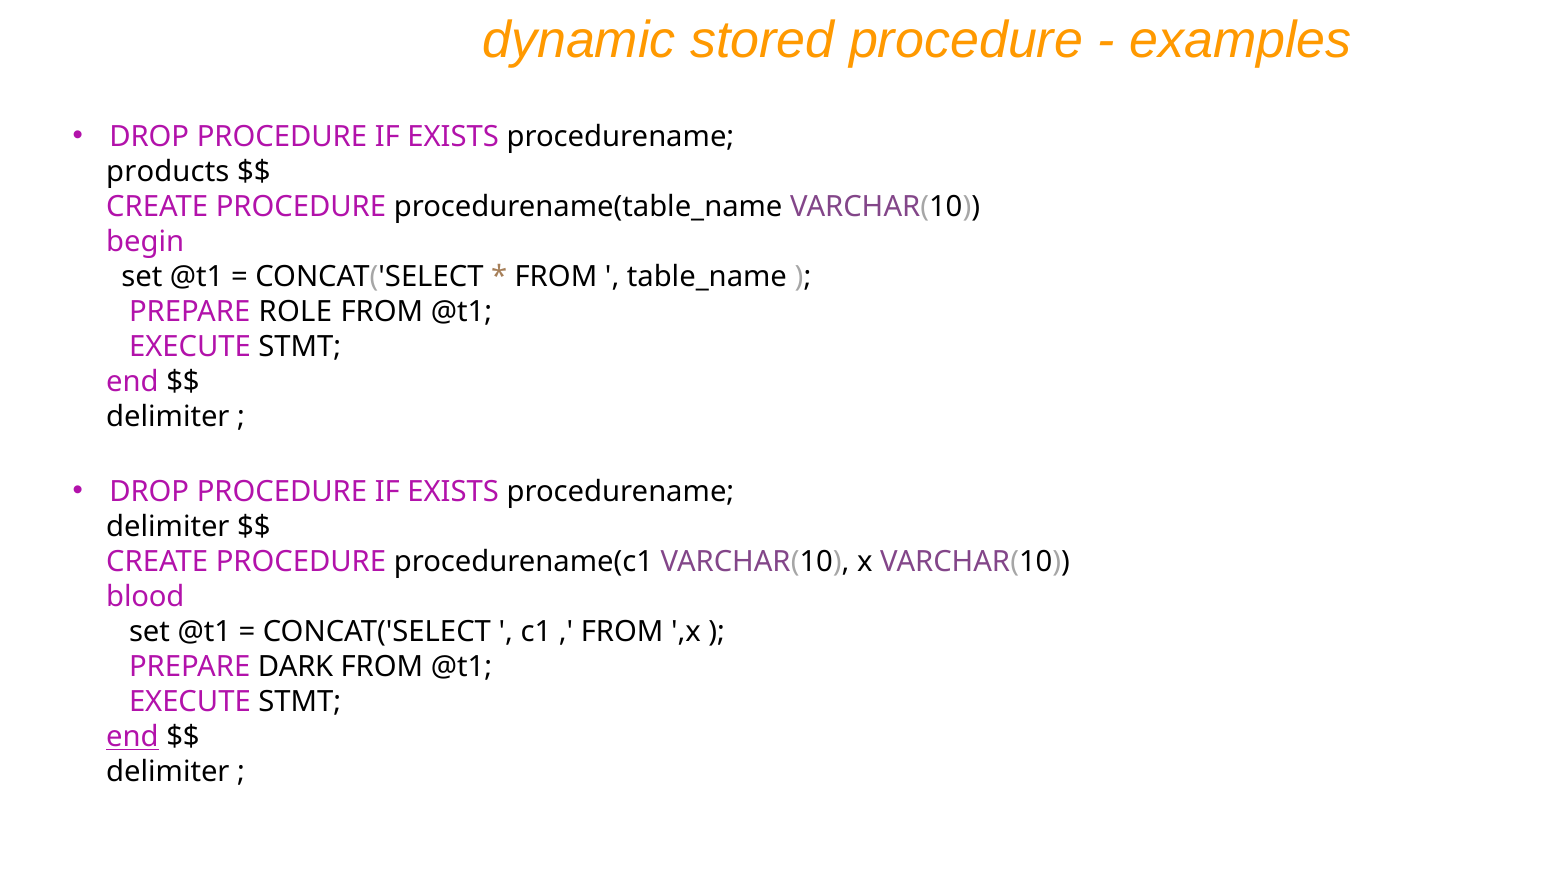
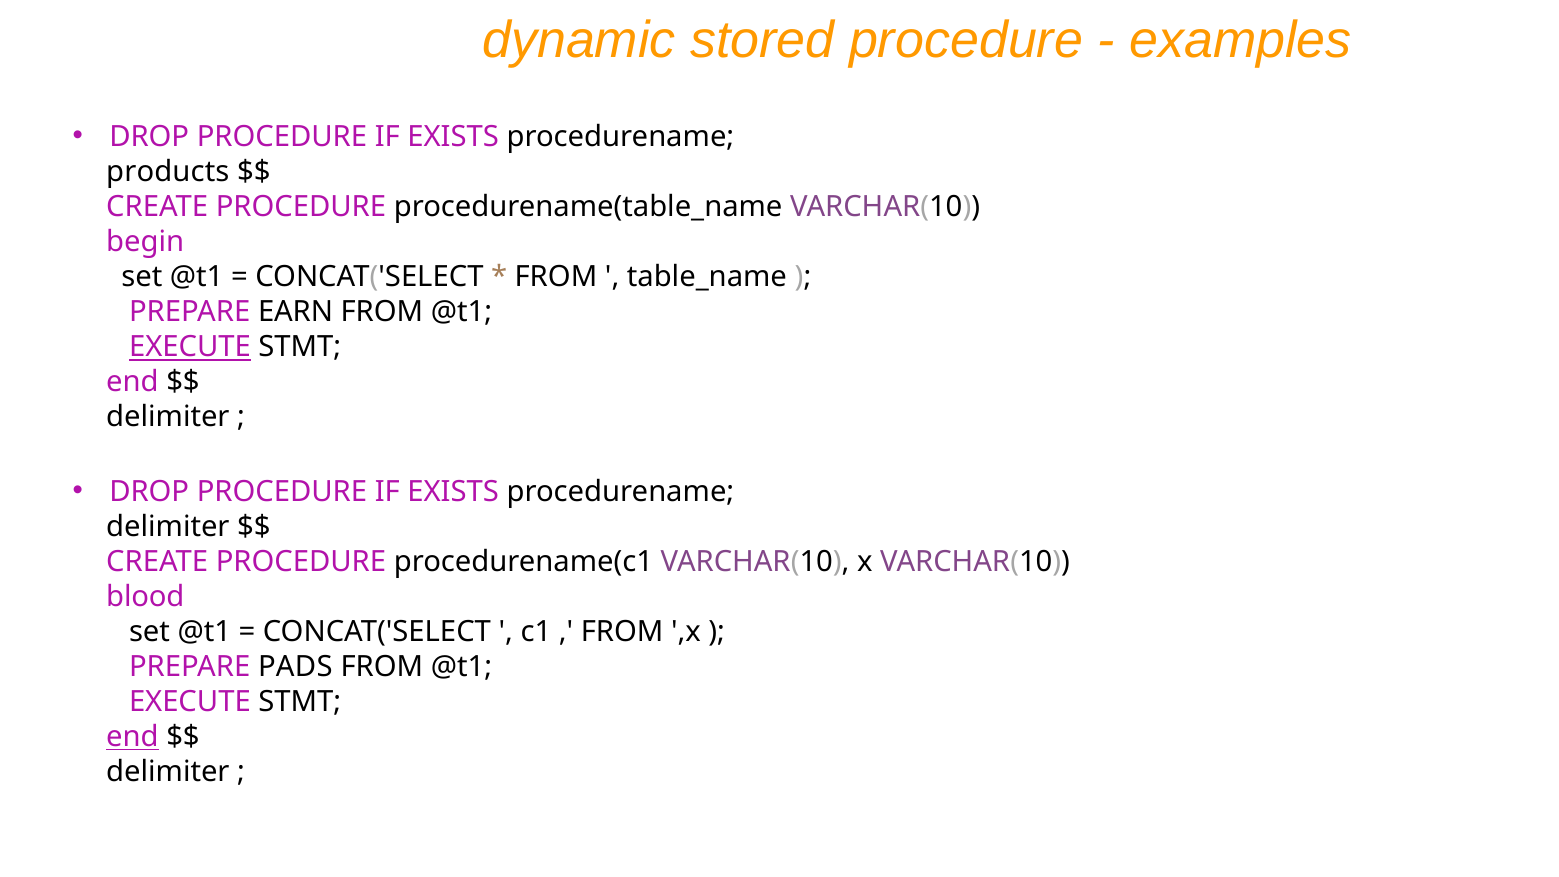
ROLE: ROLE -> EARN (296, 312)
EXECUTE underline: none -> present (190, 347)
DARK: DARK -> PADS (295, 667)
